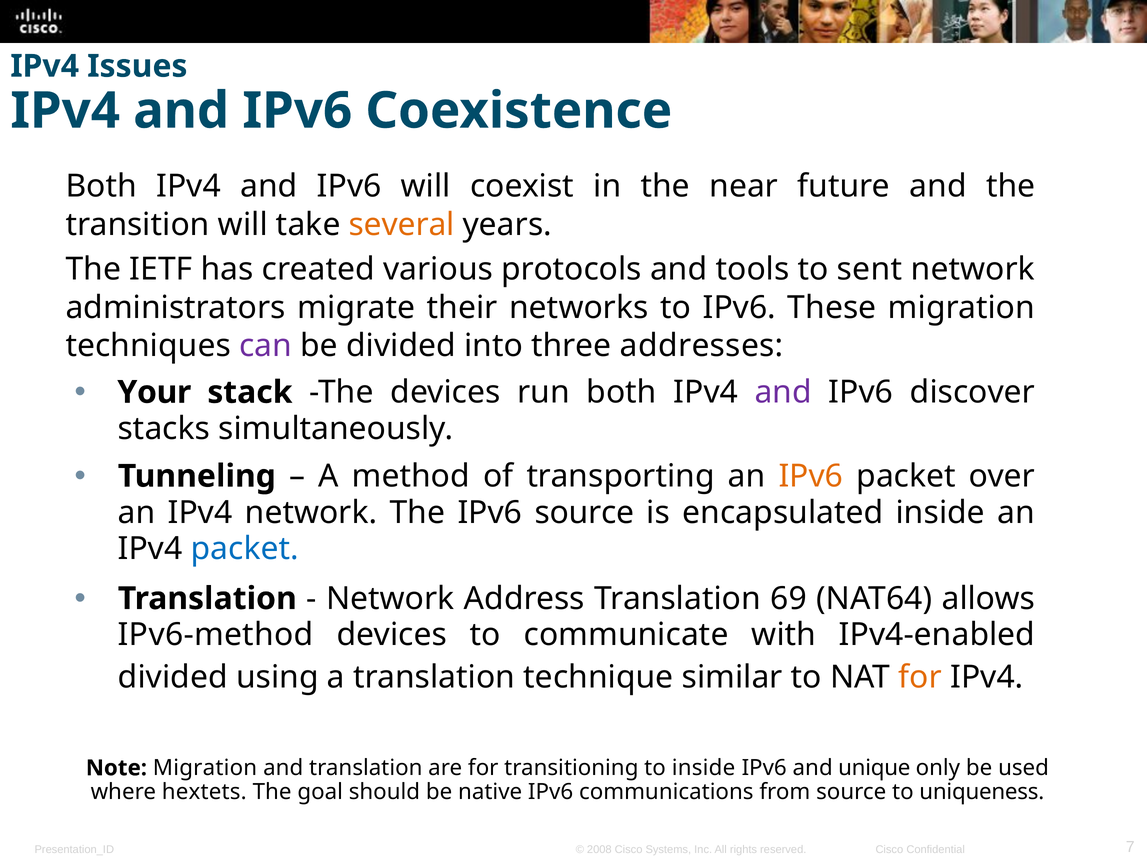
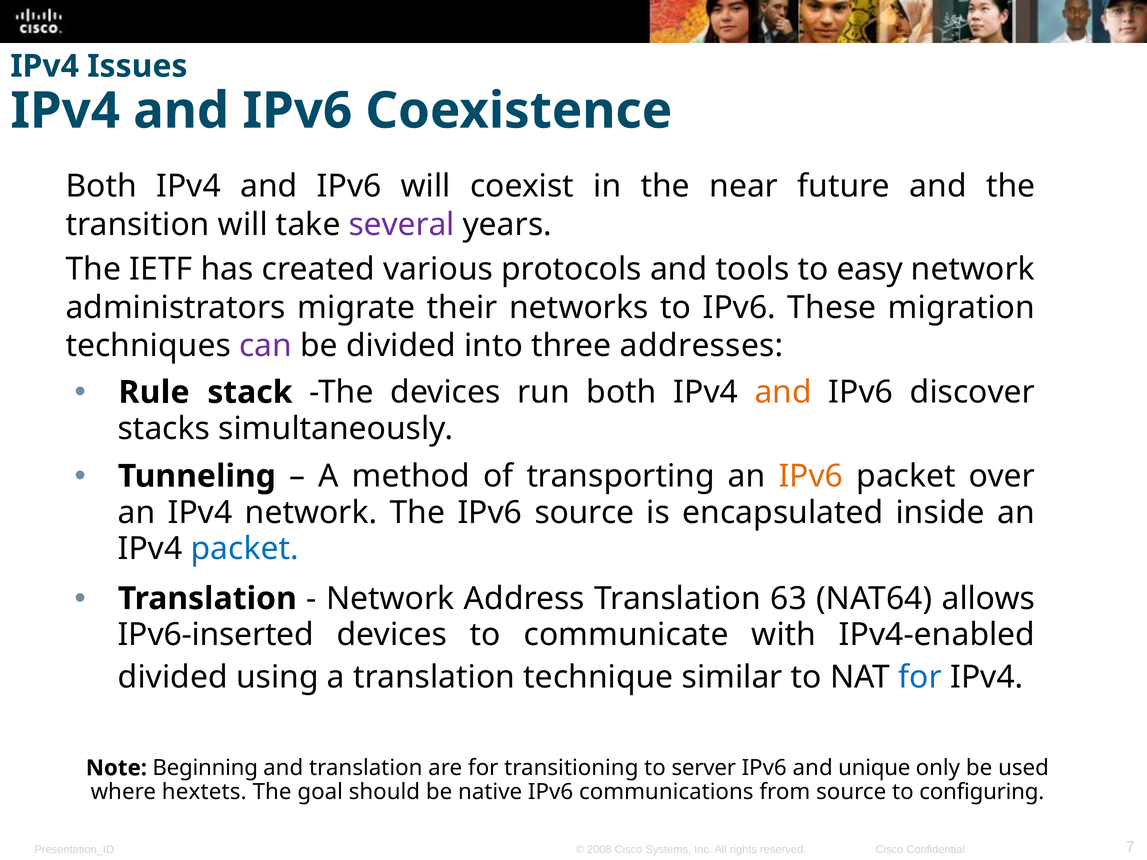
several colour: orange -> purple (402, 225)
sent: sent -> easy (870, 269)
Your: Your -> Rule (154, 392)
and colour: purple -> orange (783, 392)
69: 69 -> 63 (789, 599)
IPv6-method: IPv6-method -> IPv6-inserted (216, 635)
for colour: orange -> blue (920, 677)
Note Migration: Migration -> Beginning (205, 768)
to inside: inside -> server (704, 768)
uniqueness: uniqueness -> configuring (982, 792)
